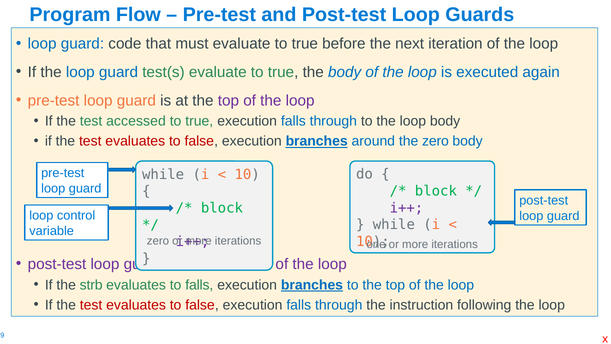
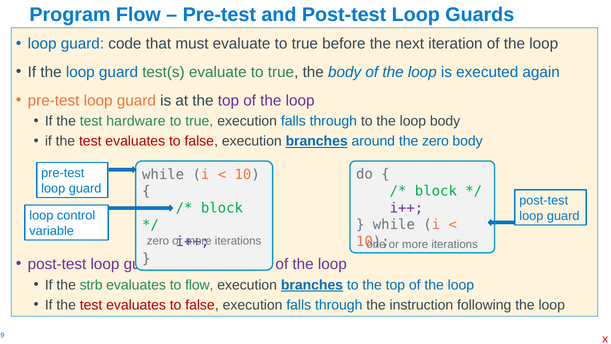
accessed: accessed -> hardware (136, 121)
to falls: falls -> flow (199, 285)
